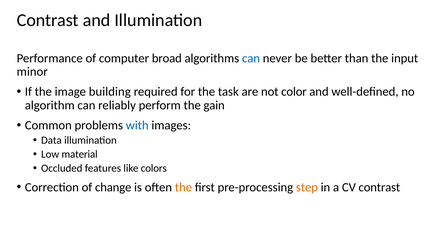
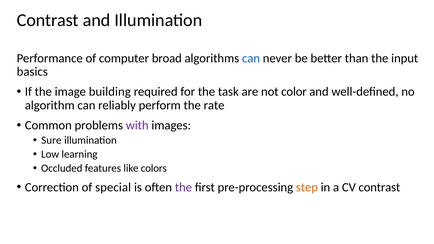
minor: minor -> basics (32, 72)
gain: gain -> rate (214, 105)
with colour: blue -> purple (137, 125)
Data: Data -> Sure (51, 140)
material: material -> learning (80, 154)
change: change -> special (113, 187)
the colour: orange -> purple (183, 187)
